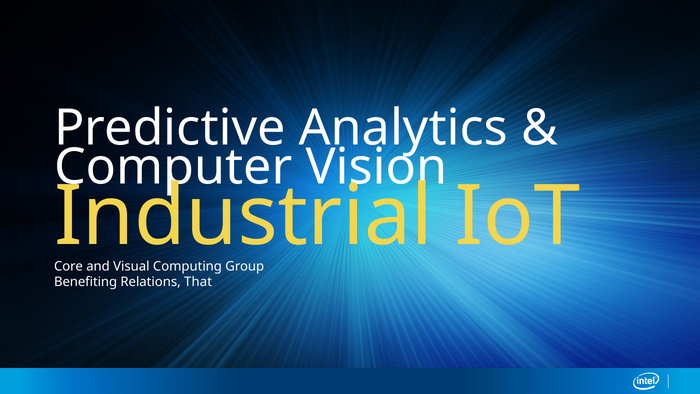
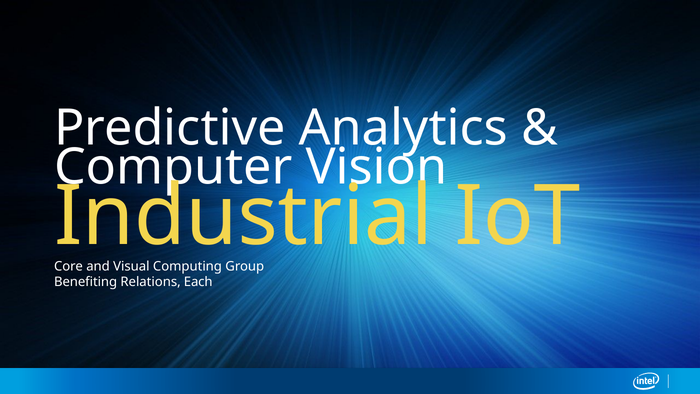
That: That -> Each (198, 282)
